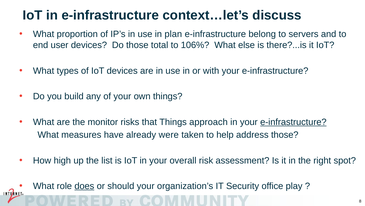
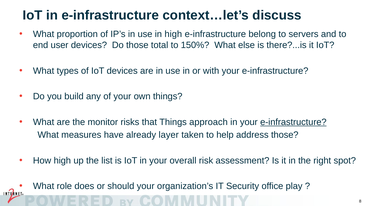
in plan: plan -> high (173, 34)
106%: 106% -> 150% (195, 45)
were: were -> layer (169, 134)
does underline: present -> none (84, 186)
